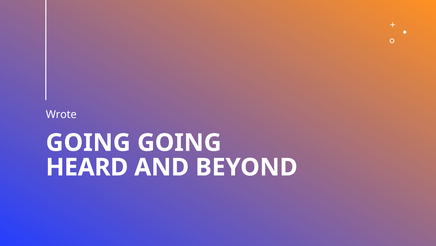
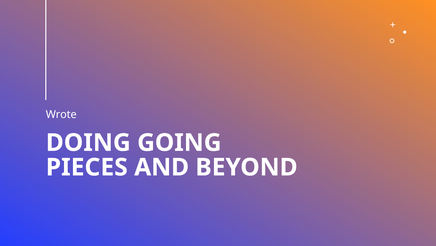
GOING: GOING -> DOING (88, 142)
HEARD: HEARD -> PIECES (87, 167)
